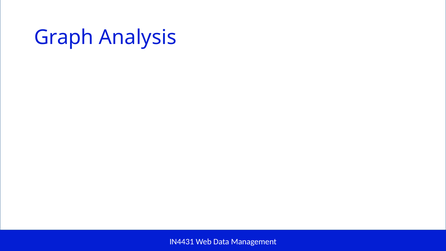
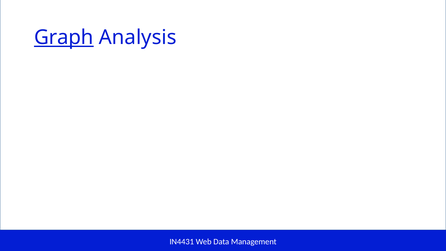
Graph underline: none -> present (64, 37)
